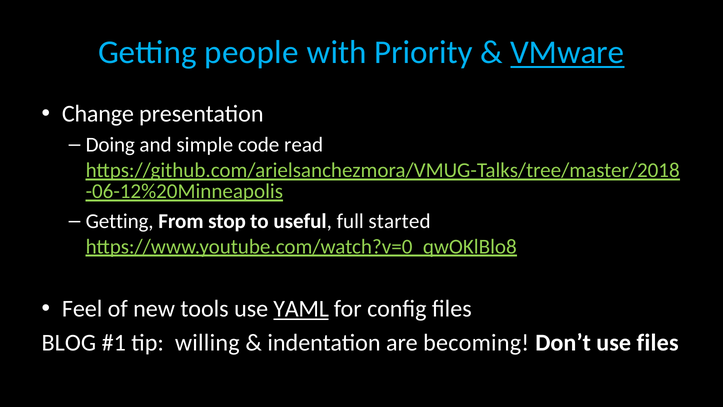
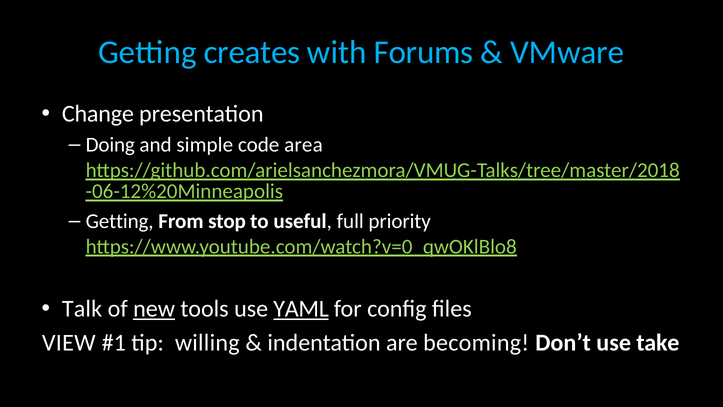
people: people -> creates (252, 52)
Priority: Priority -> Forums (424, 52)
VMware underline: present -> none (567, 52)
read: read -> area (303, 145)
started: started -> priority (400, 221)
Feel: Feel -> Talk (82, 309)
new underline: none -> present (154, 309)
BLOG: BLOG -> VIEW (69, 342)
use files: files -> take (658, 342)
